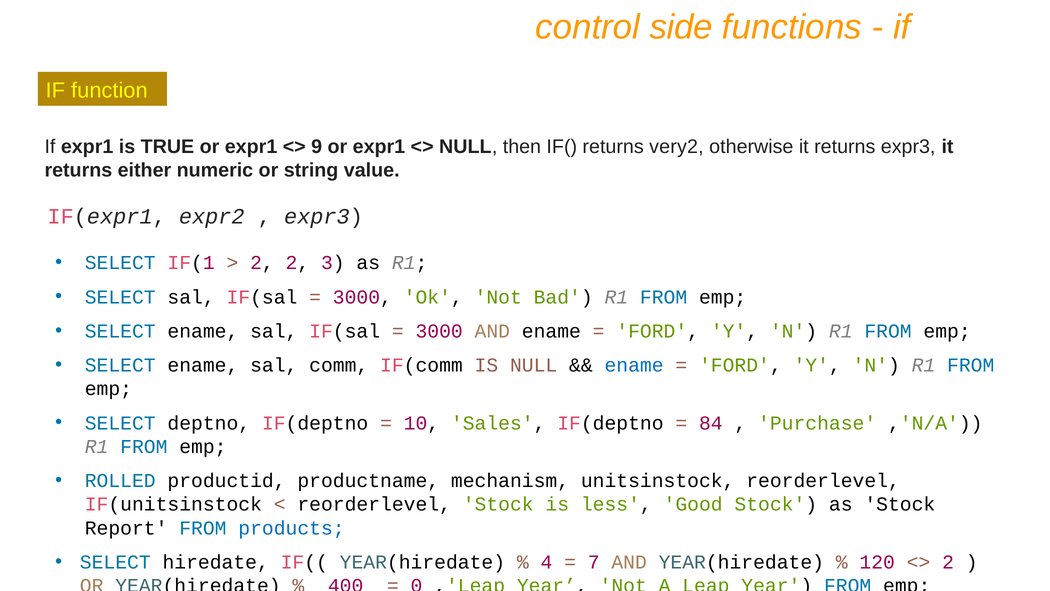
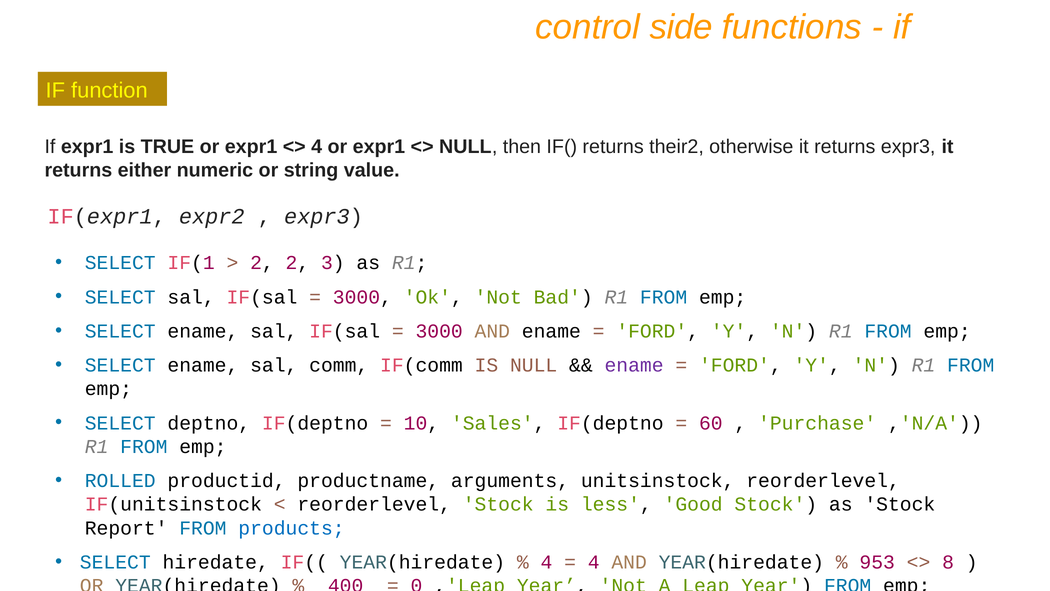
9: 9 -> 4 (317, 147)
very2: very2 -> their2 (677, 147)
ename colour: blue -> purple (634, 365)
84: 84 -> 60 (711, 423)
mechanism: mechanism -> arguments (510, 481)
7: 7 -> 4 (594, 562)
120: 120 -> 953 (877, 562)
2: 2 -> 8 (948, 562)
